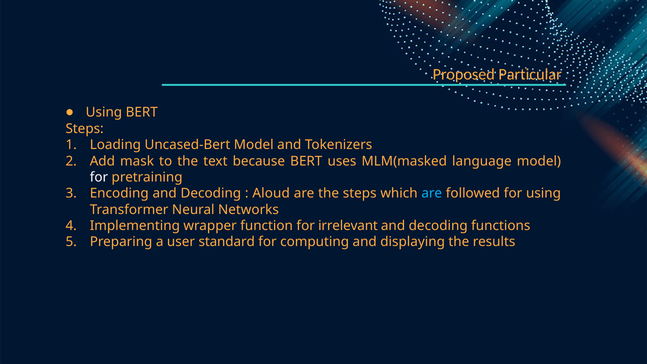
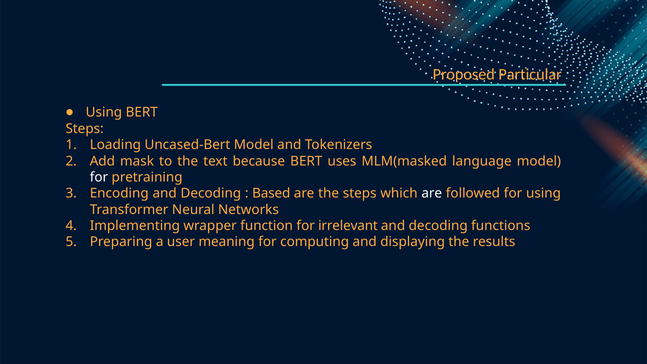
Aloud: Aloud -> Based (271, 193)
are colour: light blue -> white (432, 193)
standard: standard -> meaning (227, 242)
